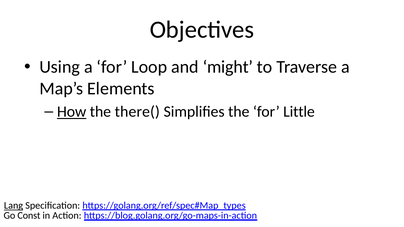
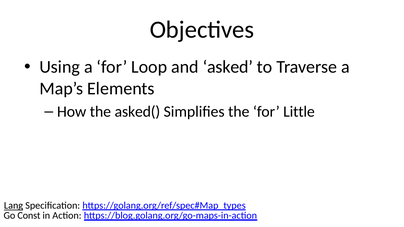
might: might -> asked (228, 67)
How underline: present -> none (72, 112)
there(: there( -> asked( (137, 112)
